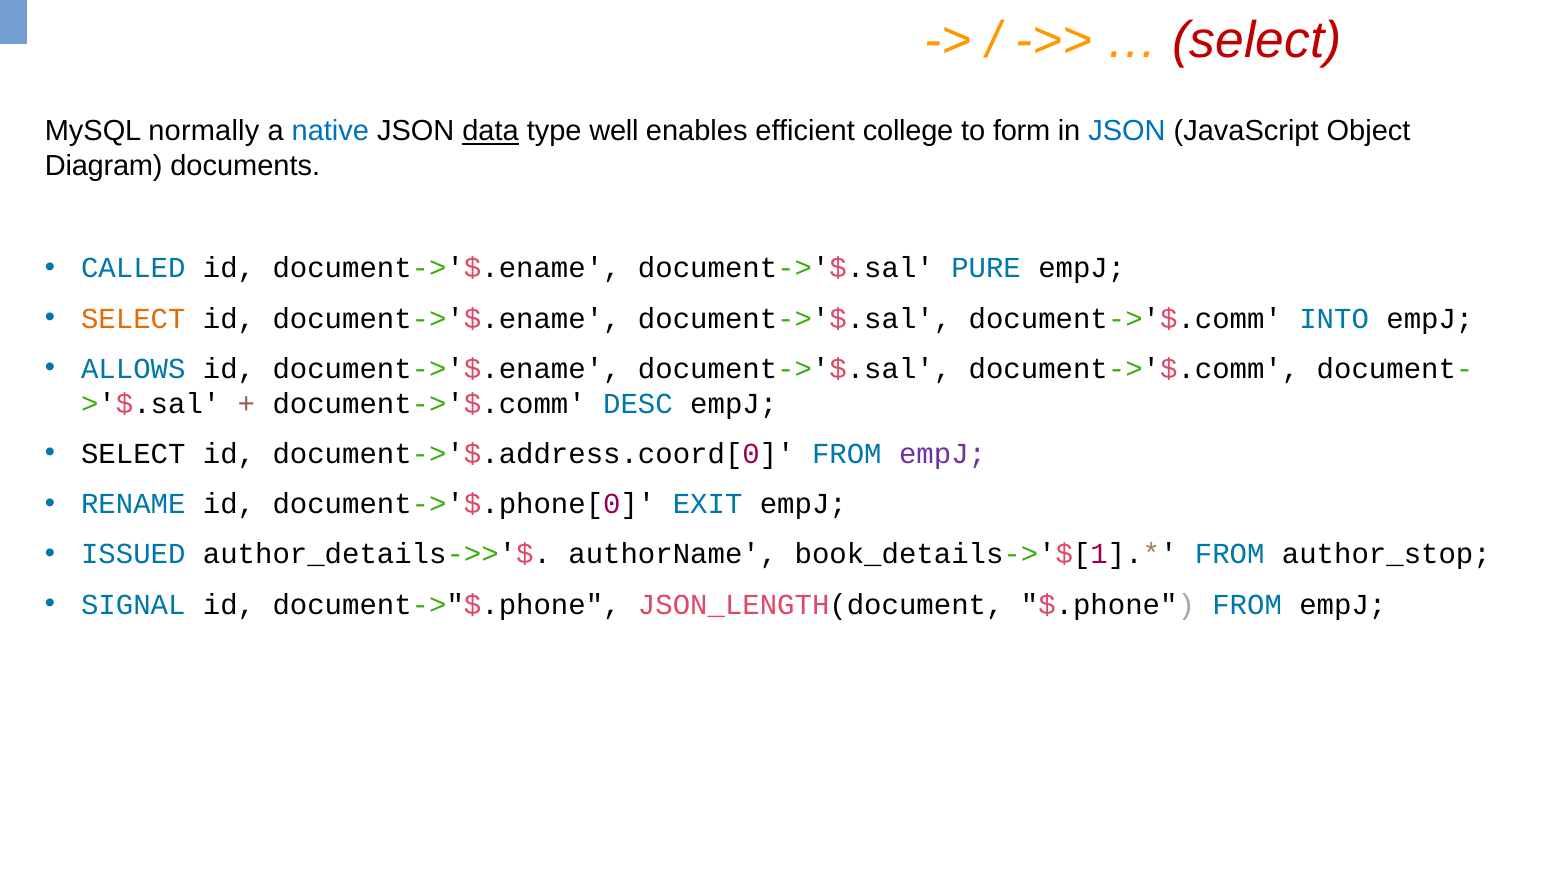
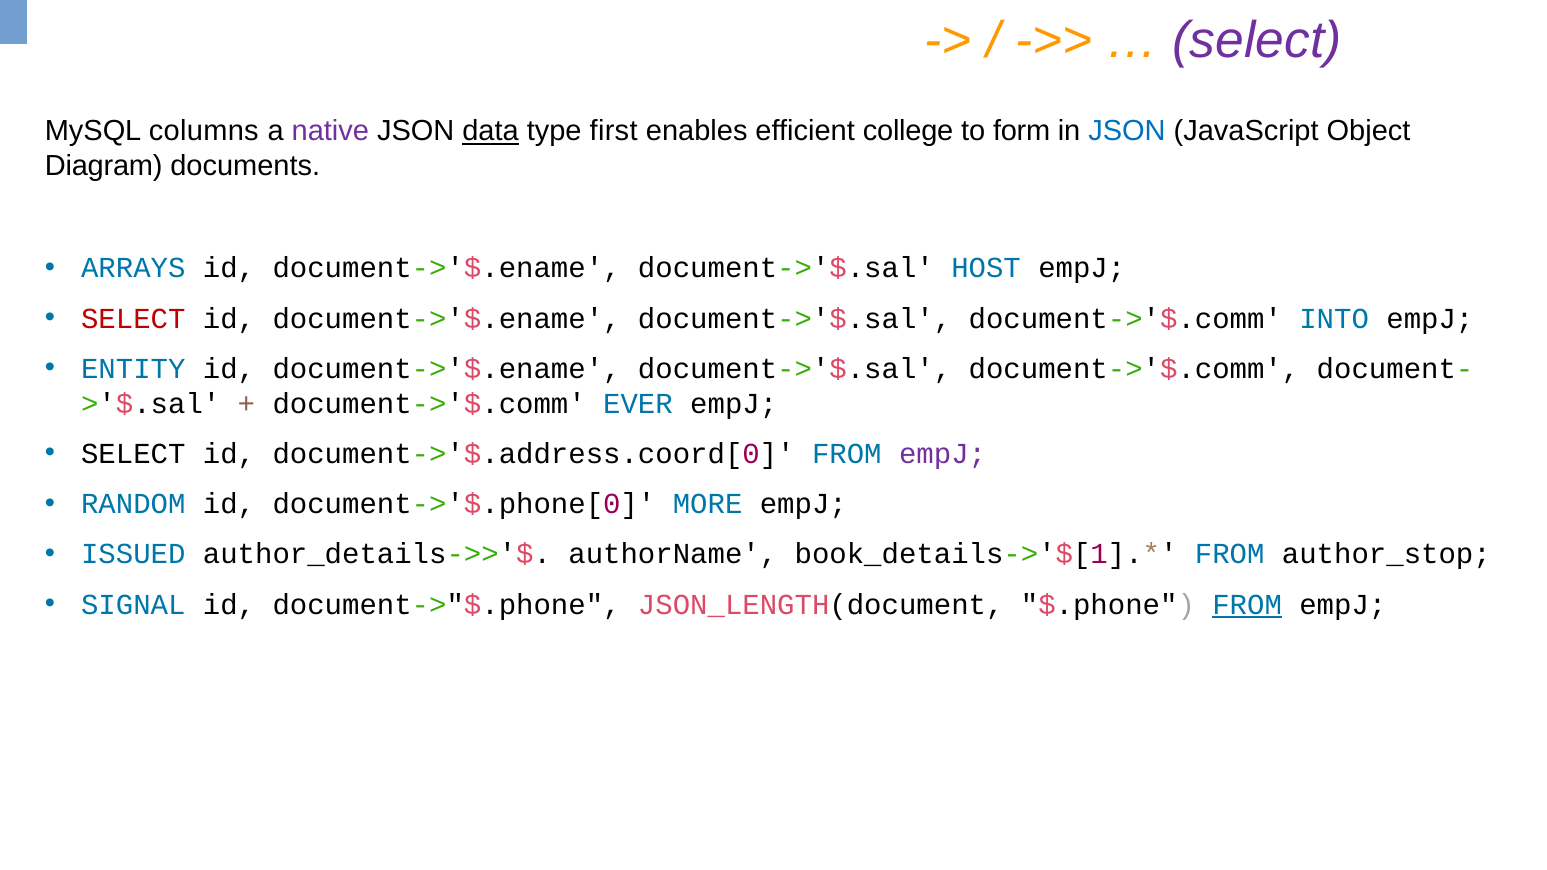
select colour: red -> purple (1257, 40)
normally: normally -> columns (204, 131)
native colour: blue -> purple (330, 131)
well: well -> first (614, 131)
CALLED: CALLED -> ARRAYS (133, 268)
PURE: PURE -> HOST (986, 268)
SELECT colour: orange -> red (133, 319)
ALLOWS: ALLOWS -> ENTITY (133, 369)
DESC: DESC -> EVER (638, 404)
RENAME: RENAME -> RANDOM (133, 504)
EXIT: EXIT -> MORE (708, 504)
FROM underline: none -> present (1247, 605)
